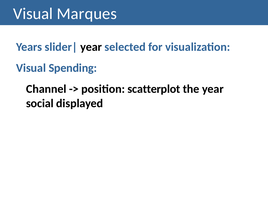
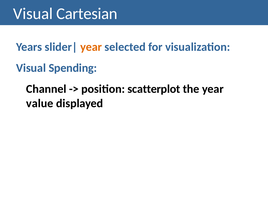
Marques: Marques -> Cartesian (87, 14)
year colour: black -> orange (91, 47)
social: social -> value (40, 103)
